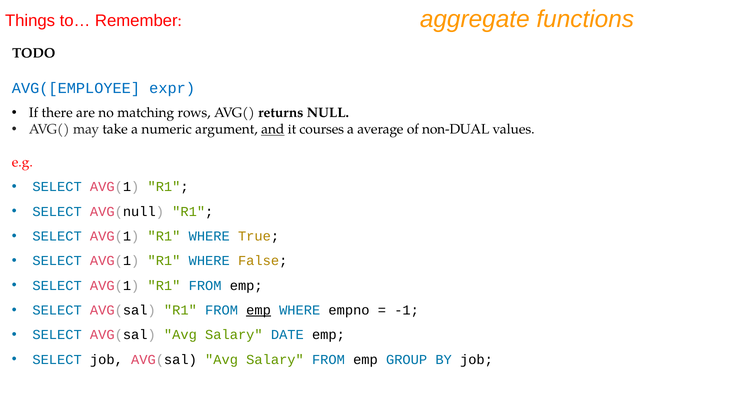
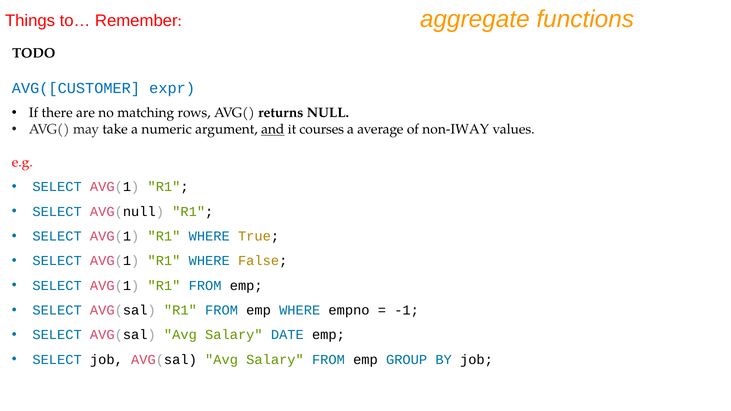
AVG([EMPLOYEE: AVG([EMPLOYEE -> AVG([CUSTOMER (76, 88)
non-DUAL: non-DUAL -> non-IWAY (456, 129)
emp underline: present -> none (259, 310)
